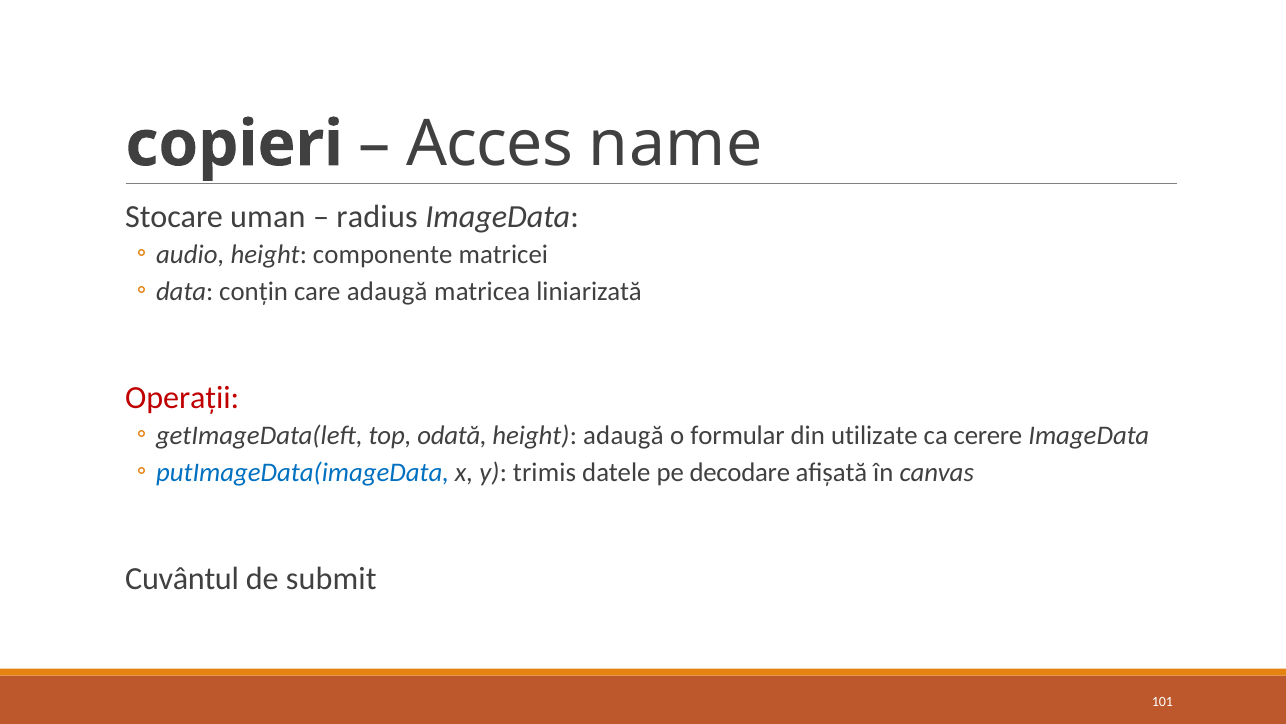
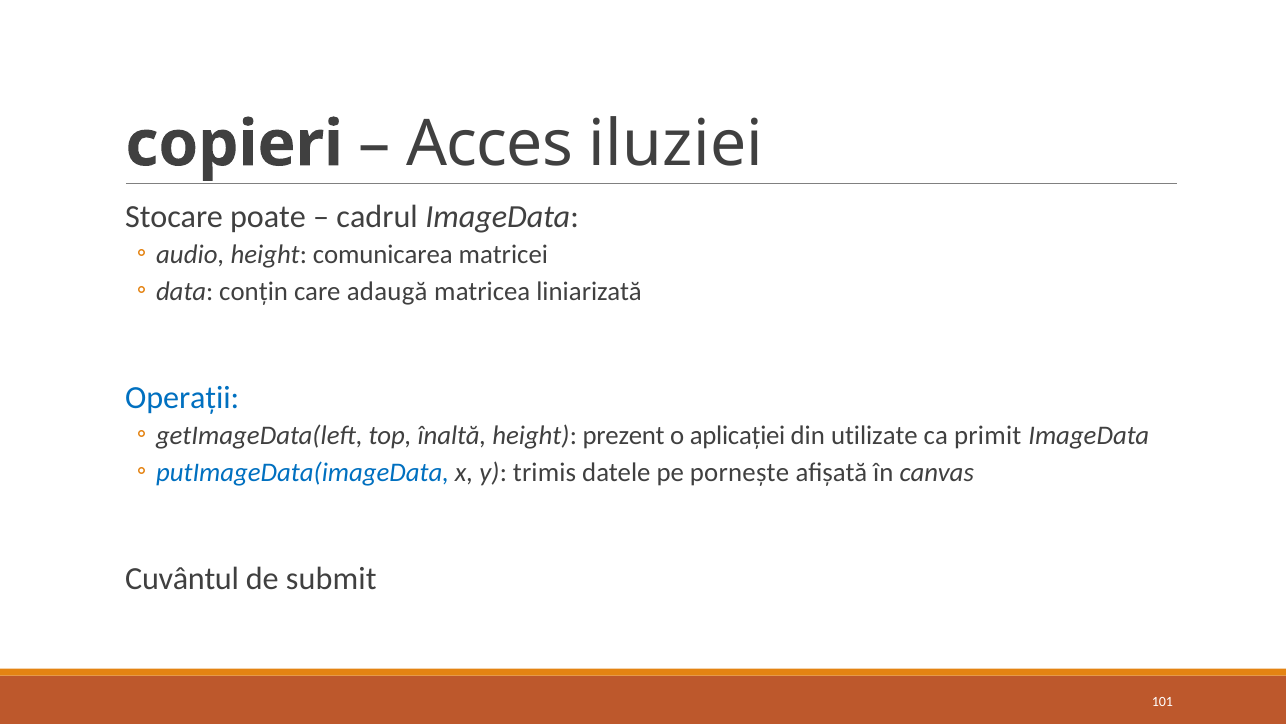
name: name -> iluziei (676, 144)
uman: uman -> poate (268, 217)
radius: radius -> cadrul (377, 217)
componente: componente -> comunicarea (383, 254)
Operații colour: red -> blue (182, 398)
odată: odată -> înaltă (452, 435)
height adaugă: adaugă -> prezent (624, 435)
formular: formular -> aplicației (738, 435)
cerere: cerere -> primit (988, 435)
decodare: decodare -> pornește (740, 472)
